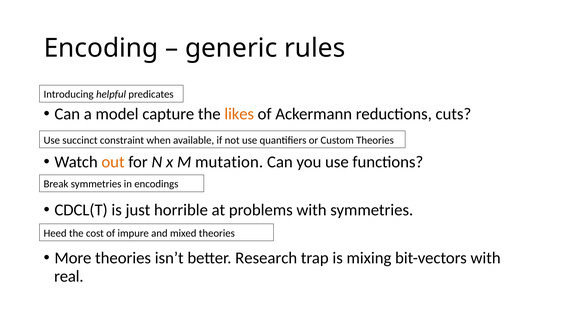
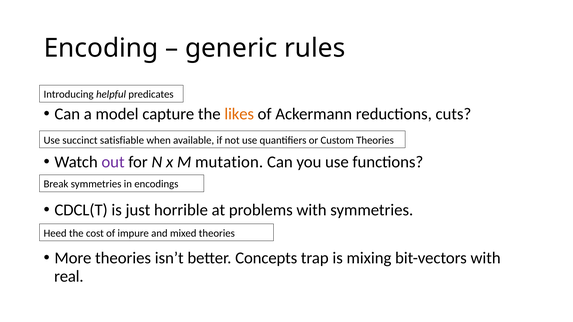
constraint: constraint -> satisfiable (122, 140)
out colour: orange -> purple (113, 162)
Research: Research -> Concepts (266, 258)
